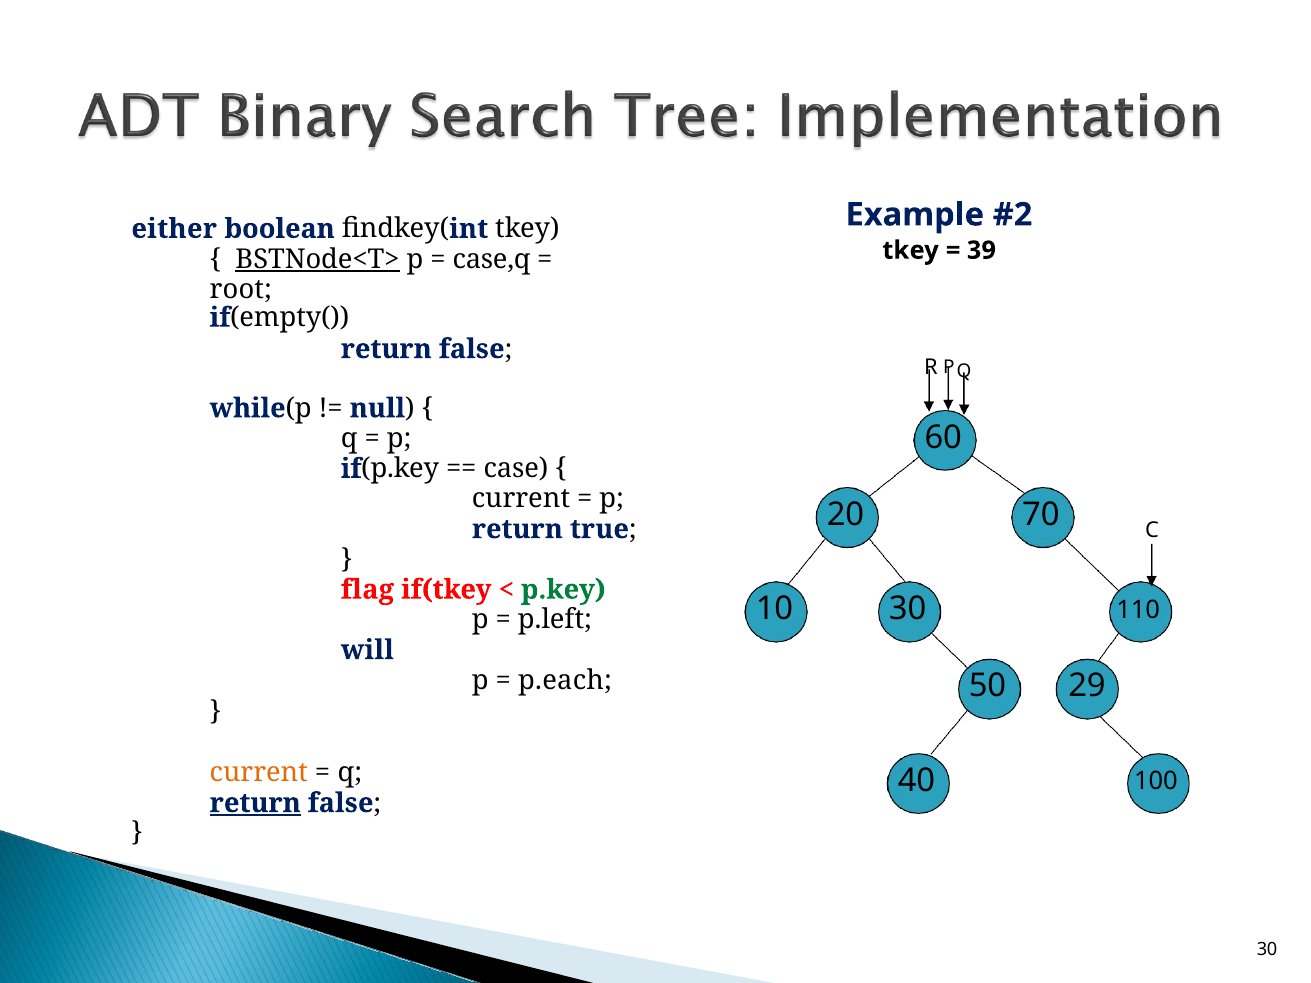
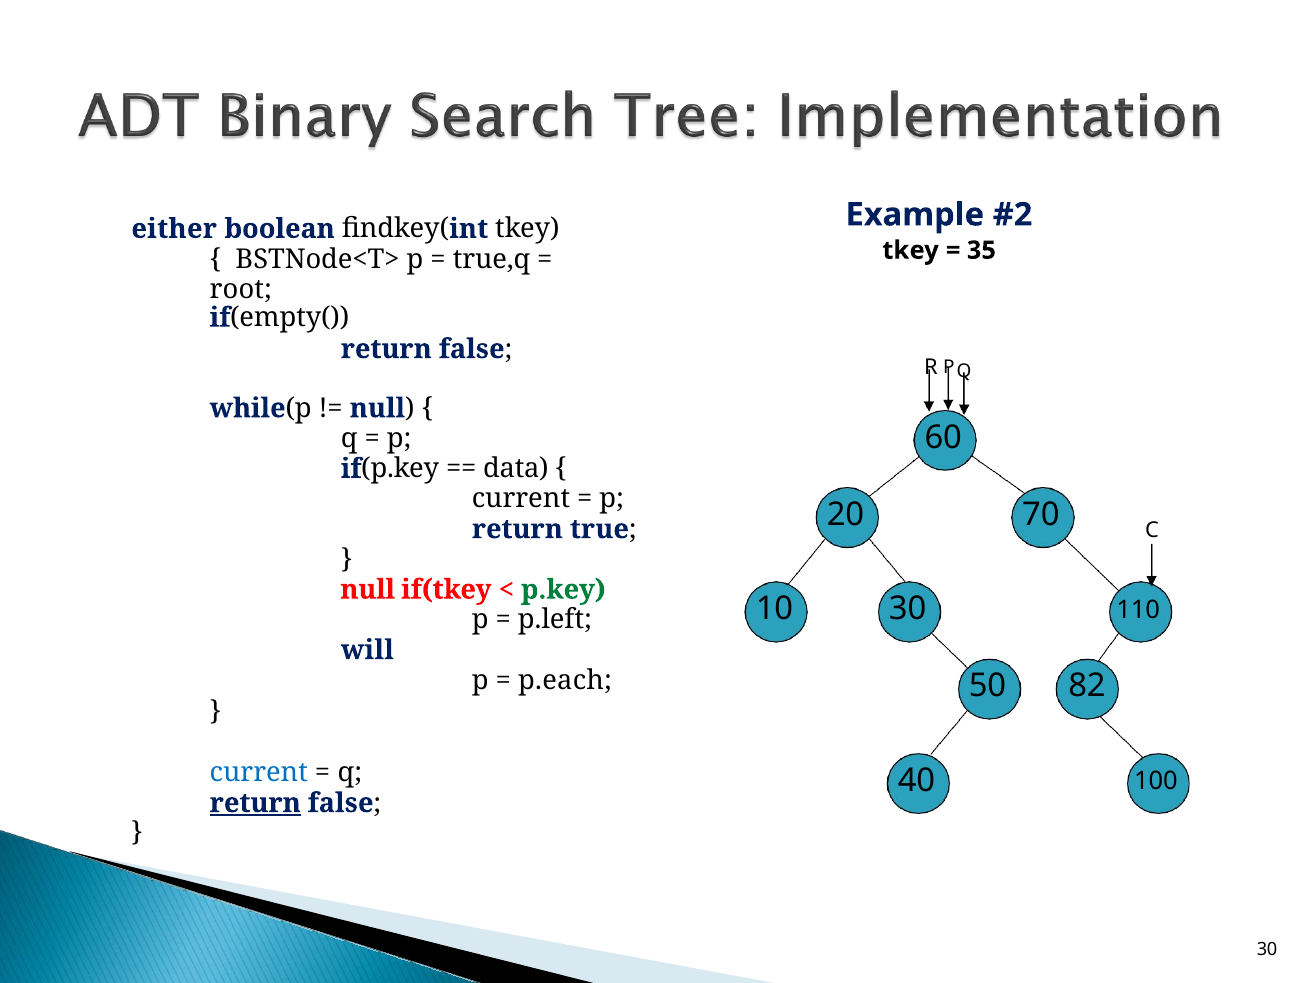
39: 39 -> 35 (981, 250)
BSTNode<T> underline: present -> none (318, 259)
case,q: case,q -> true,q (492, 259)
case: case -> data (516, 469)
flag: flag -> null (368, 590)
29: 29 -> 82 (1087, 686)
current colour: orange -> blue (259, 773)
